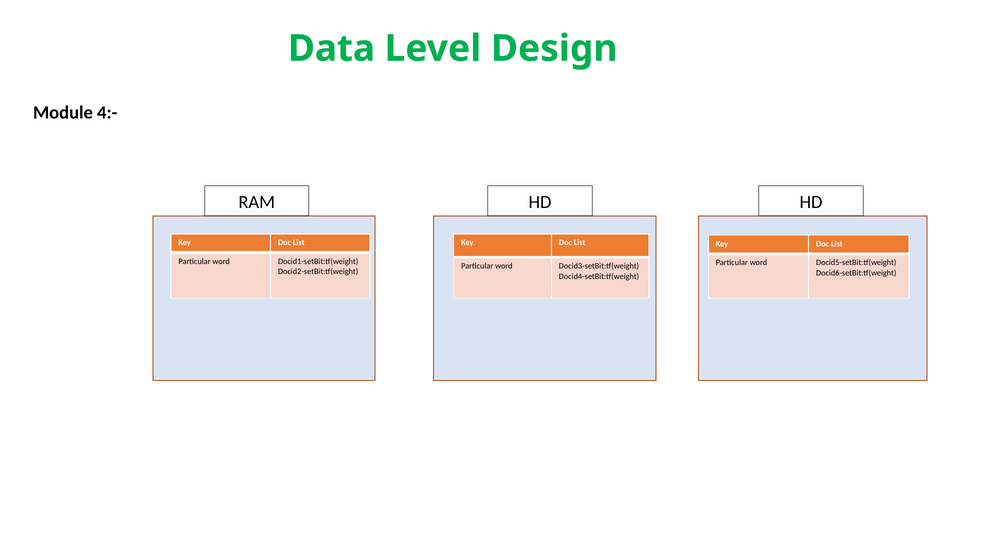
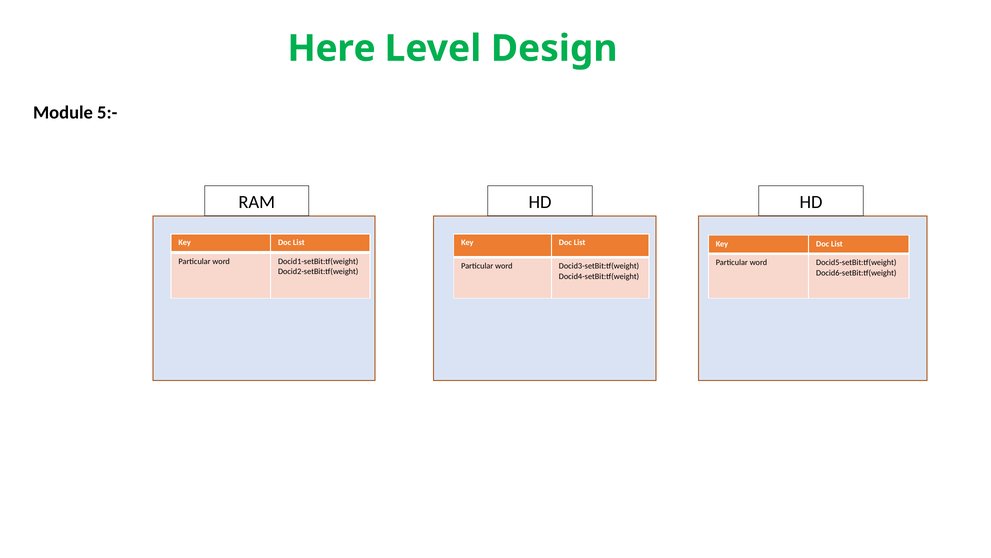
Data: Data -> Here (332, 48)
4:-: 4:- -> 5:- (107, 113)
